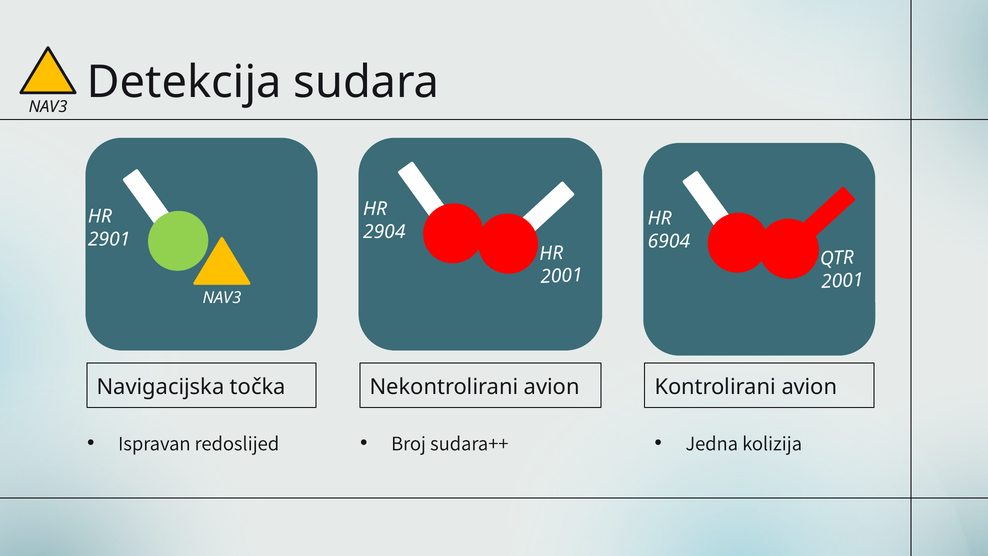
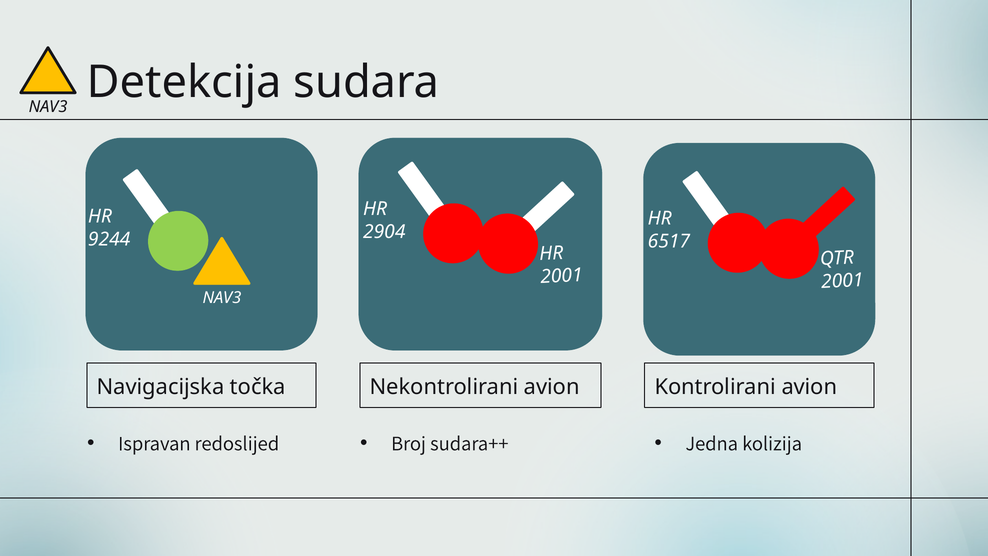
2901: 2901 -> 9244 (109, 239)
6904: 6904 -> 6517 (669, 241)
